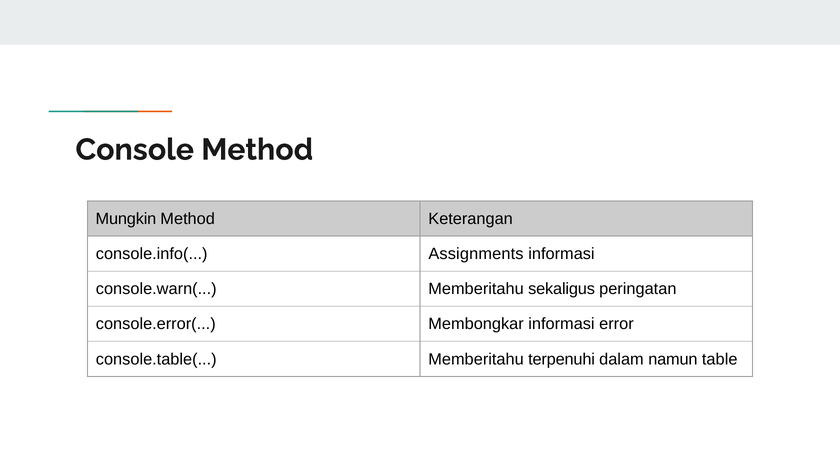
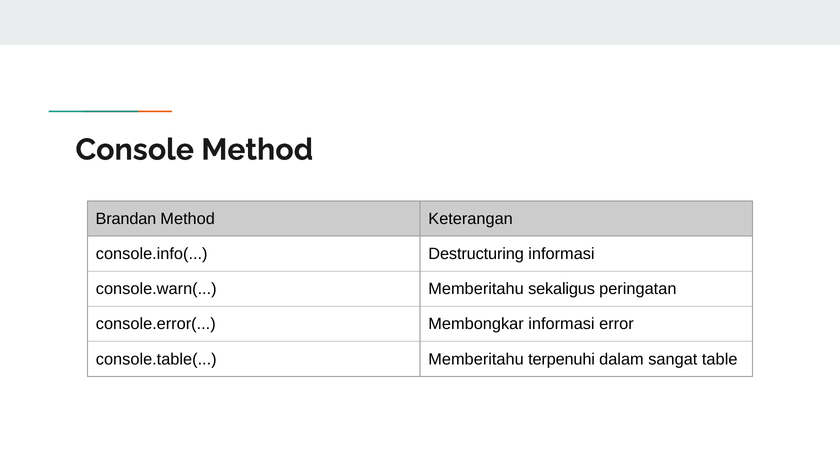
Mungkin: Mungkin -> Brandan (126, 219)
Assignments: Assignments -> Destructuring (476, 254)
namun: namun -> sangat (673, 360)
